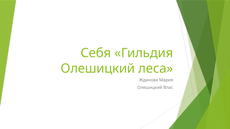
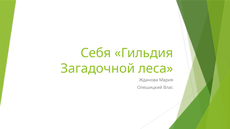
Олешицкий: Олешицкий -> Загадочной (98, 69)
